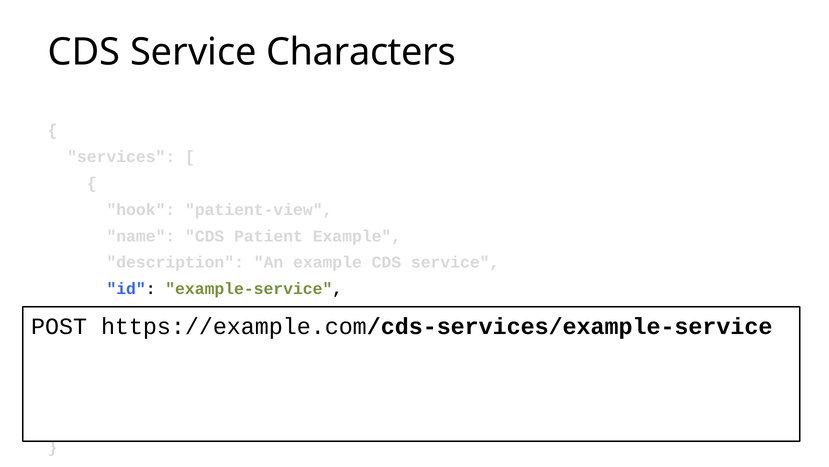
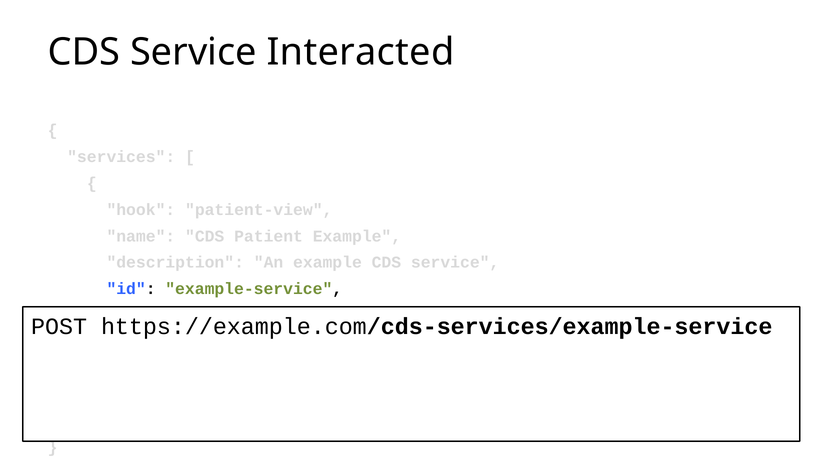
Characters: Characters -> Interacted (361, 52)
